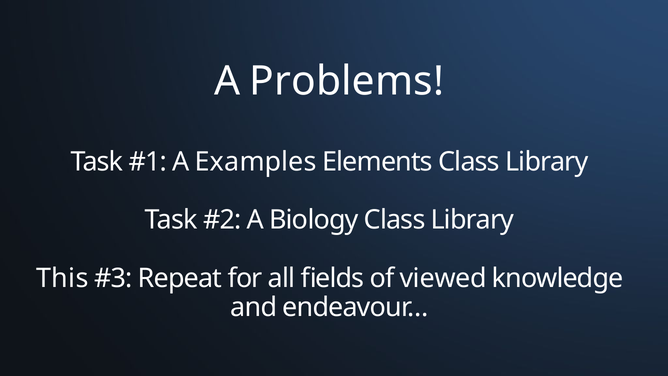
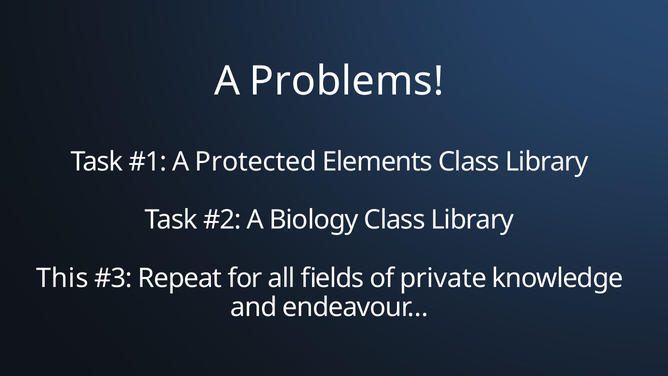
Examples: Examples -> Protected (256, 162)
viewed: viewed -> private (443, 278)
